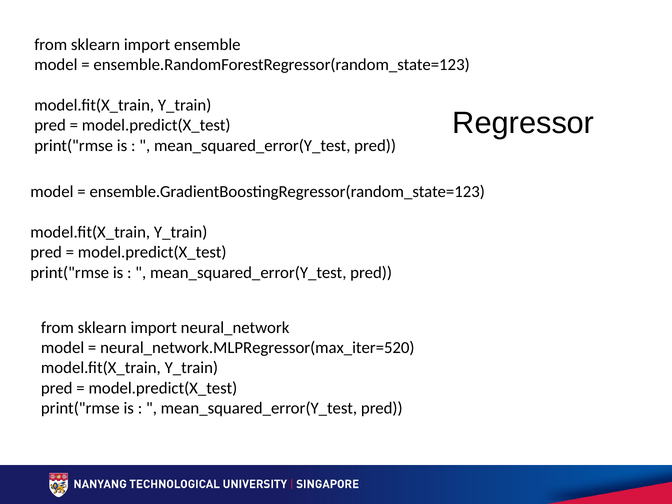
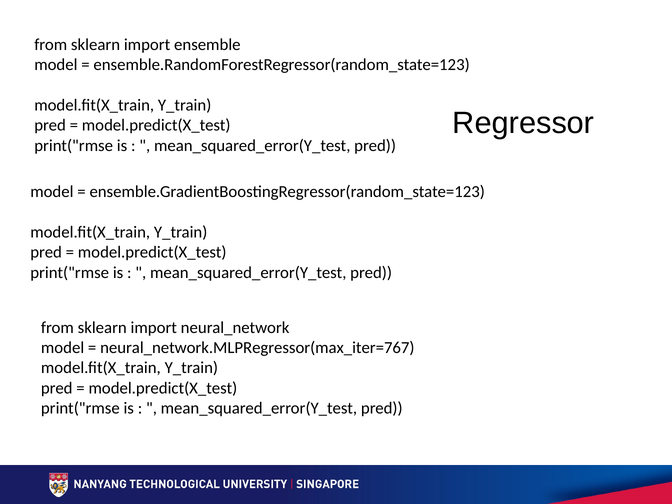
neural_network.MLPRegressor(max_iter=520: neural_network.MLPRegressor(max_iter=520 -> neural_network.MLPRegressor(max_iter=767 (257, 348)
